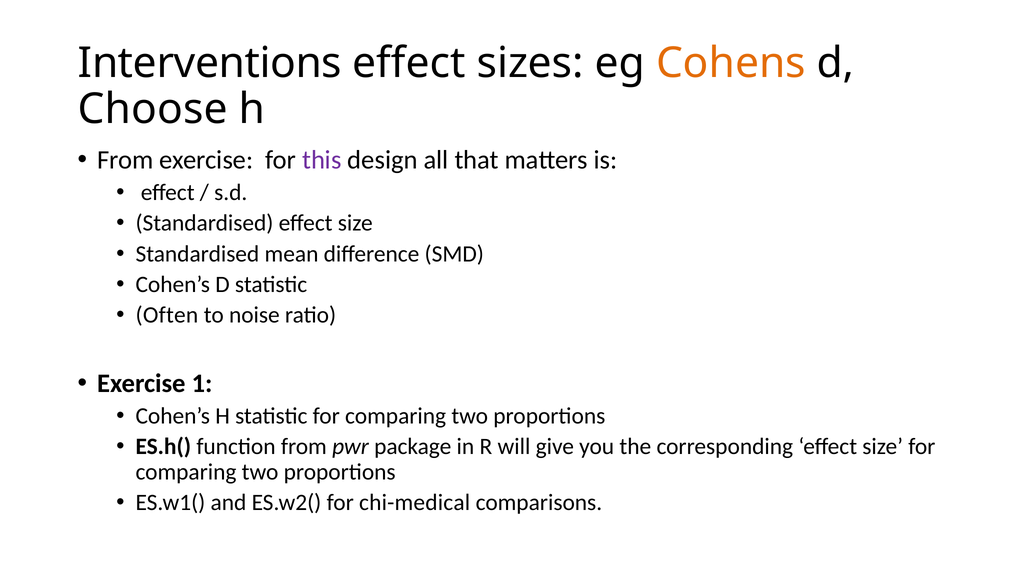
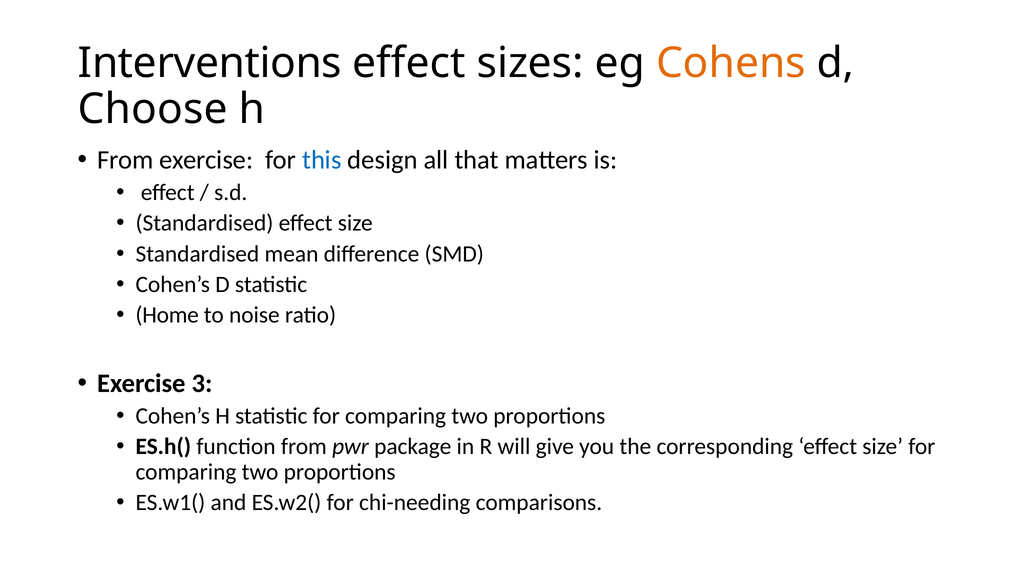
this colour: purple -> blue (322, 160)
Often: Often -> Home (167, 315)
1: 1 -> 3 (202, 383)
chi-medical: chi-medical -> chi-needing (415, 502)
